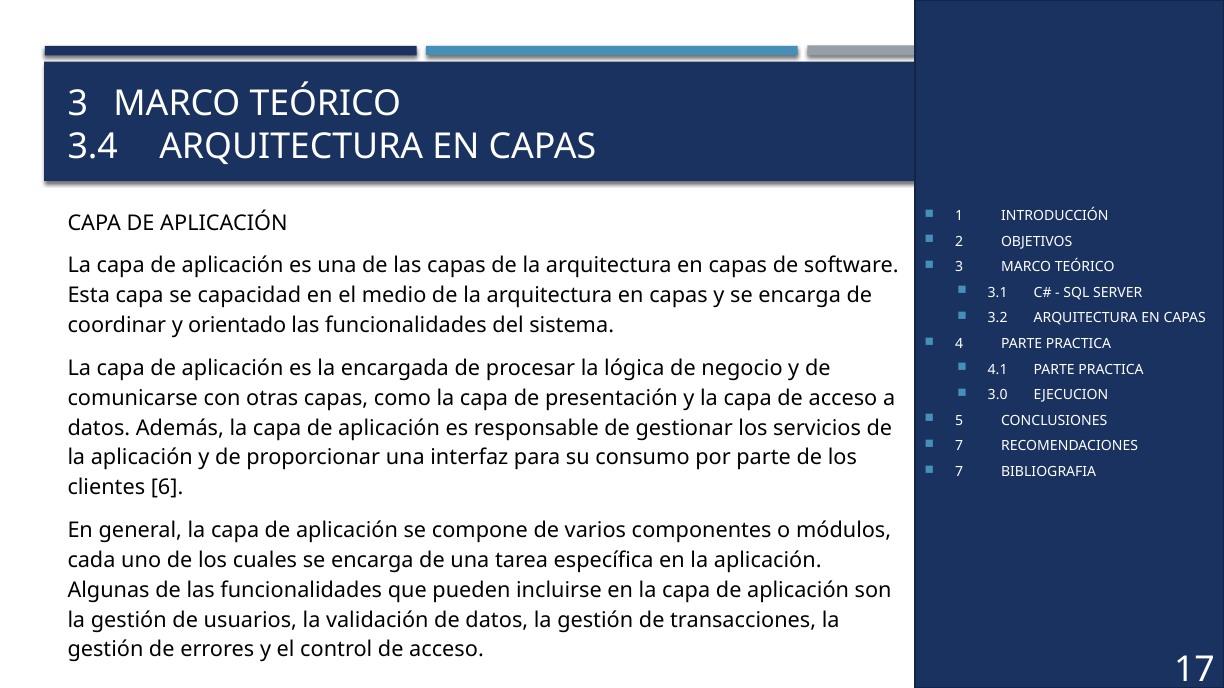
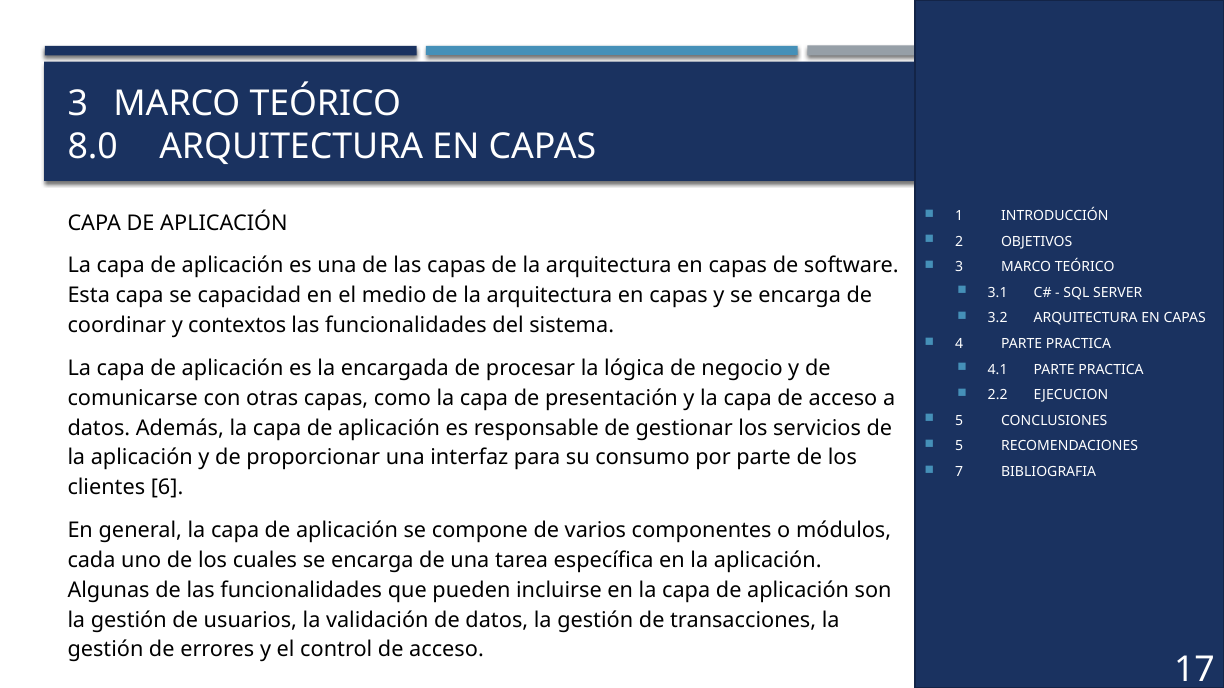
3.4: 3.4 -> 8.0 (93, 147)
orientado: orientado -> contextos (237, 326)
3.0: 3.0 -> 2.2 (998, 395)
7: 7 -> 5 (959, 447)
